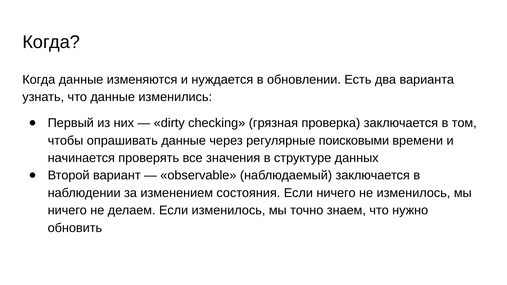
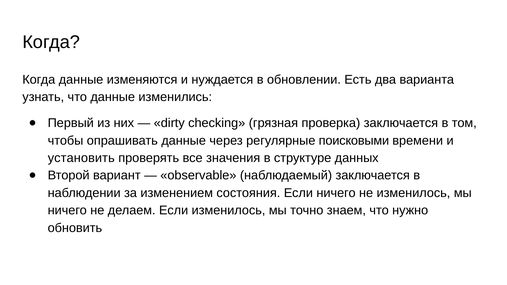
начинается: начинается -> установить (81, 158)
